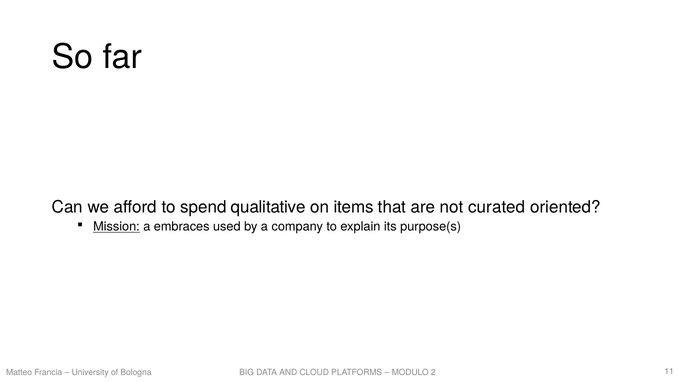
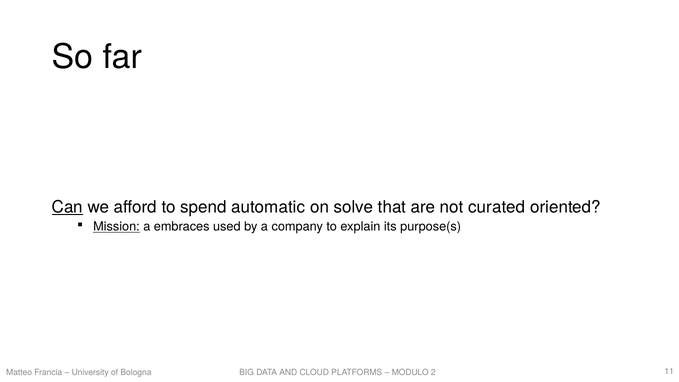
Can underline: none -> present (67, 207)
qualitative: qualitative -> automatic (268, 207)
items: items -> solve (353, 207)
